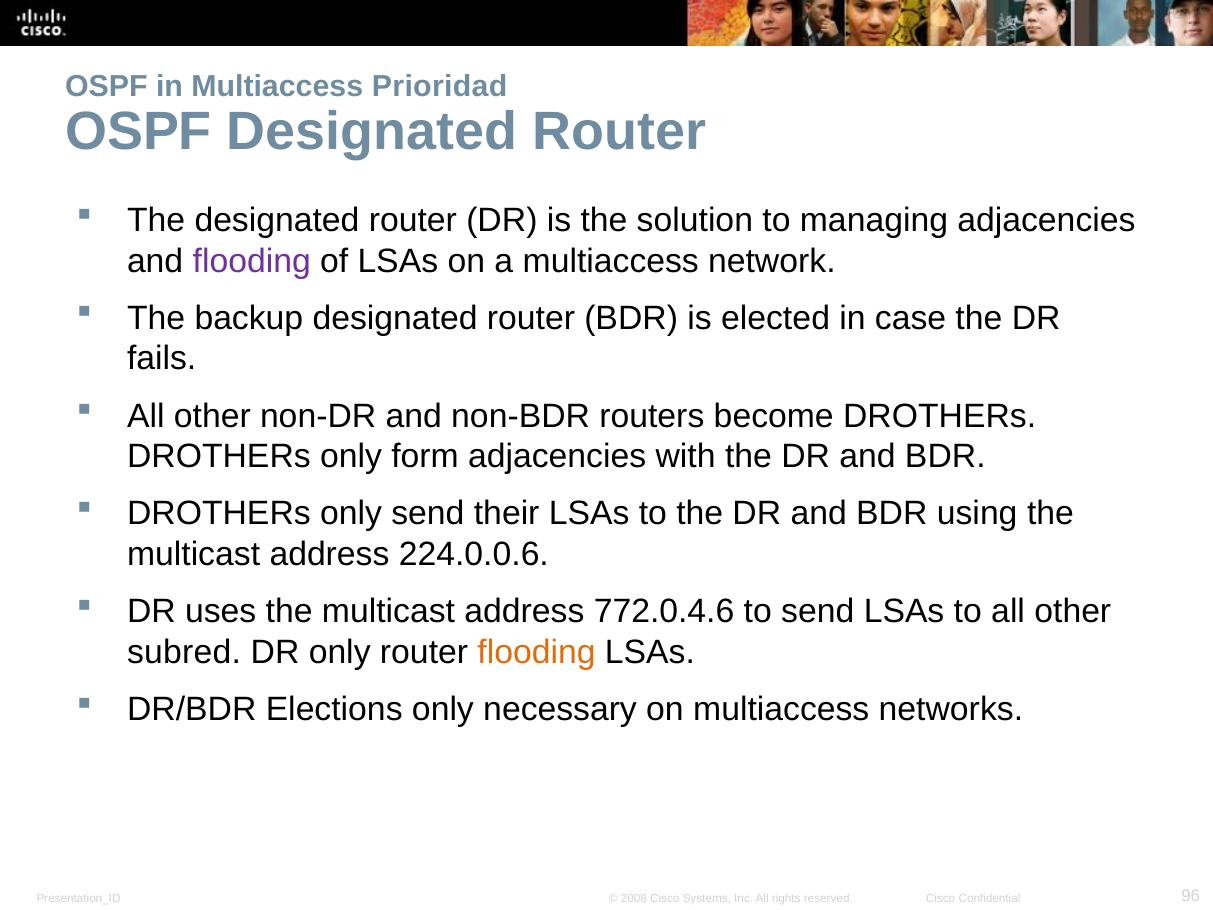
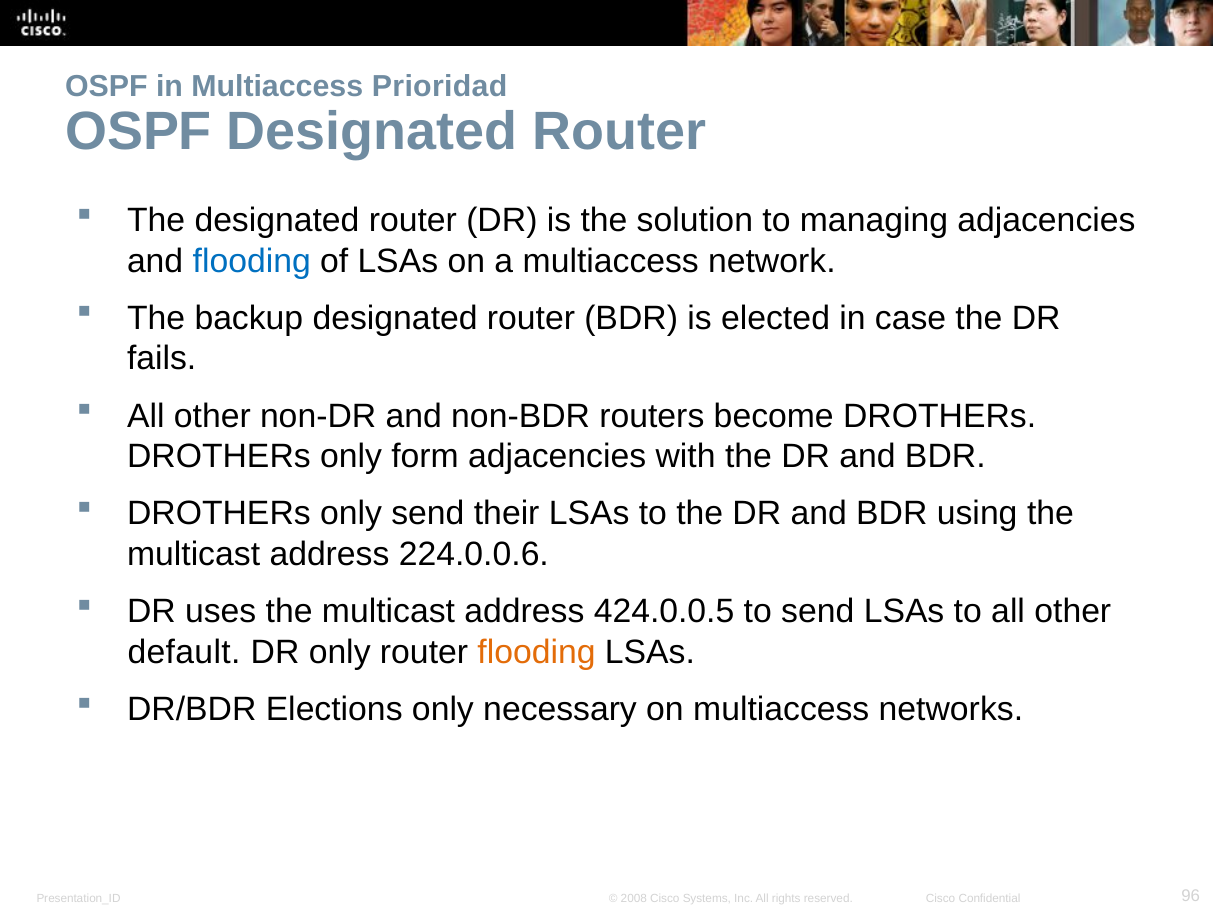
flooding colour: purple -> blue (252, 261)
772.0.4.6: 772.0.4.6 -> 424.0.0.5 (664, 611)
subred: subred -> default (184, 652)
